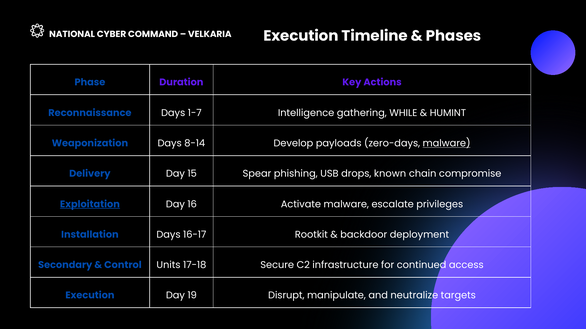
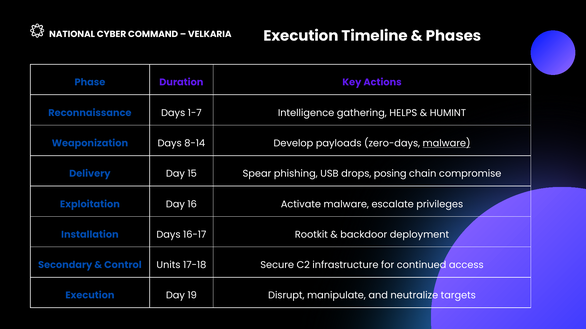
WHILE: WHILE -> HELPS (403, 113)
known: known -> posing (390, 174)
Exploitation underline: present -> none (90, 205)
